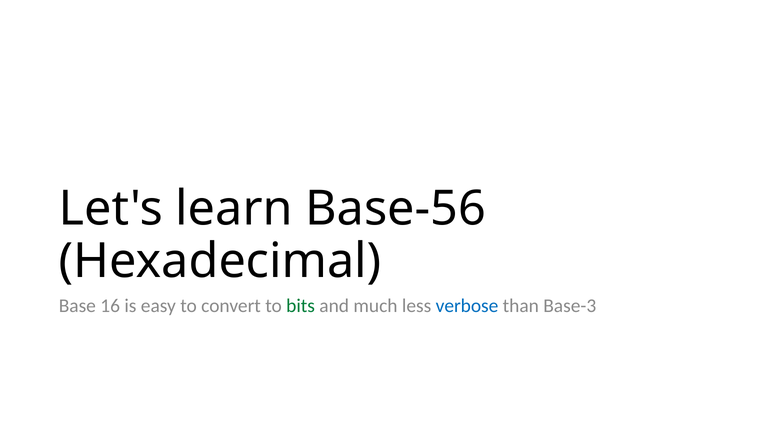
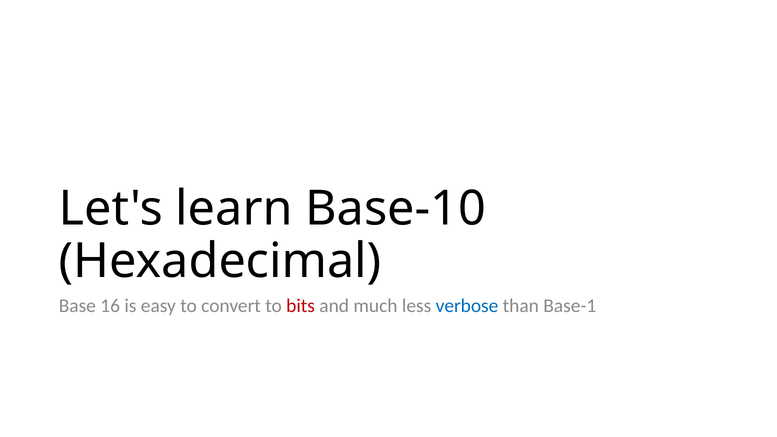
Base-56: Base-56 -> Base-10 (396, 209)
bits colour: green -> red (301, 306)
Base-3: Base-3 -> Base-1 (570, 306)
